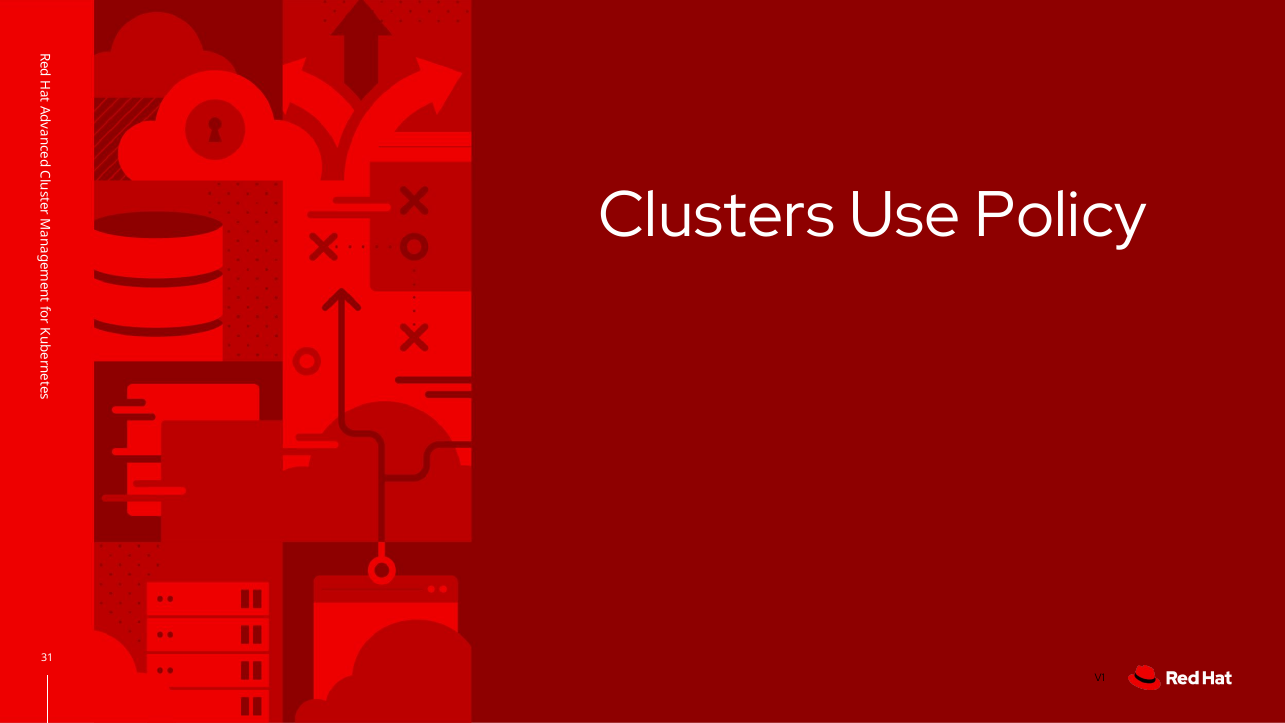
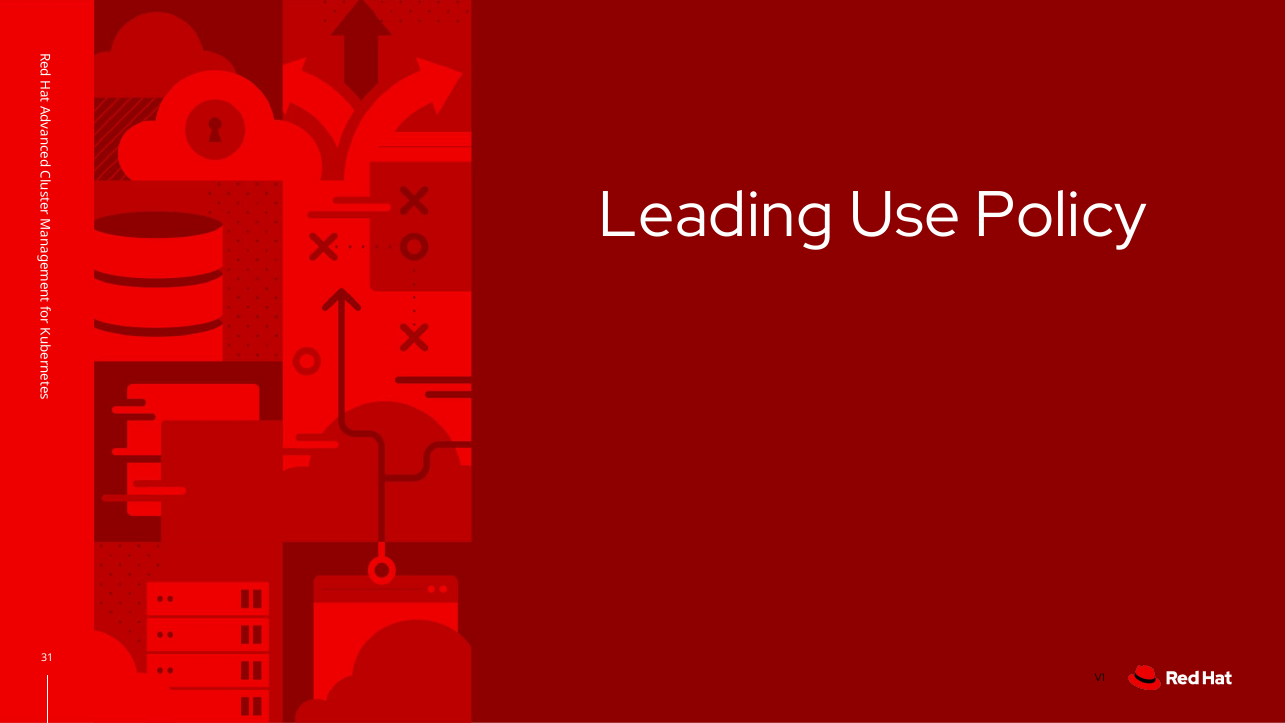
Clusters: Clusters -> Leading (717, 215)
